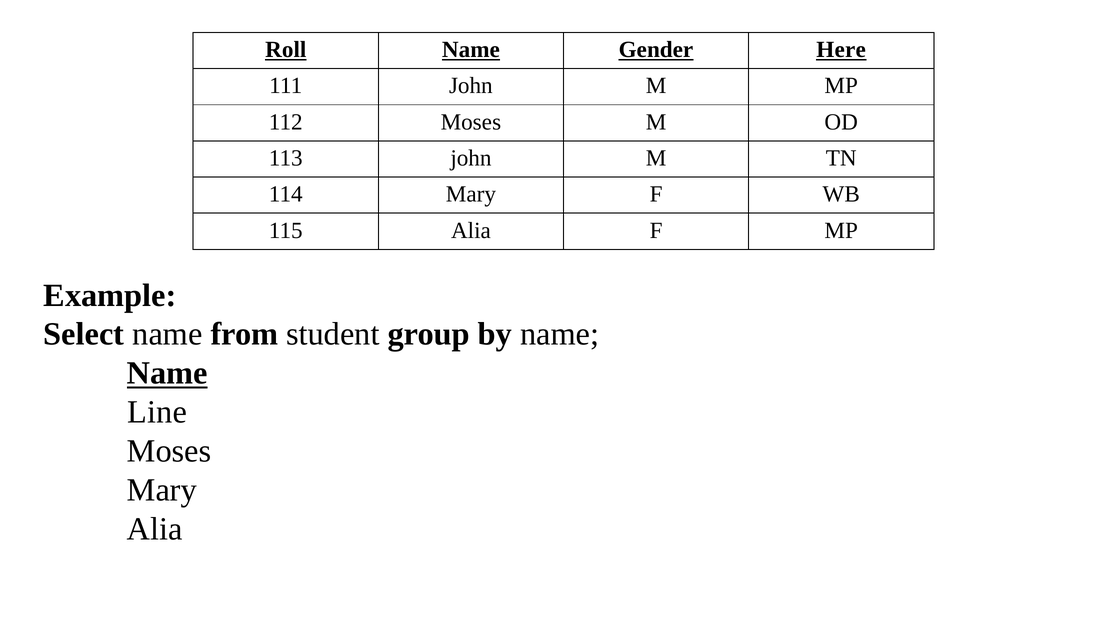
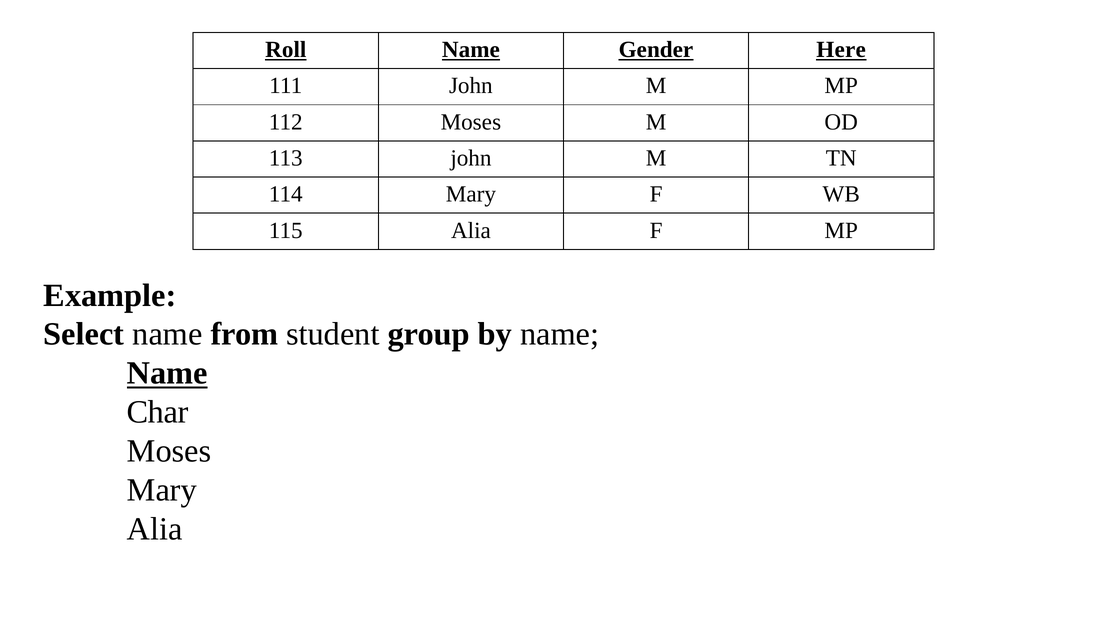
Line: Line -> Char (157, 412)
